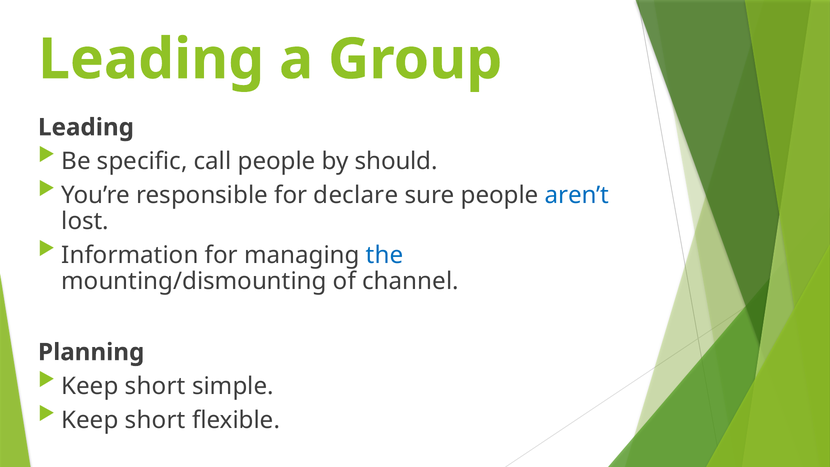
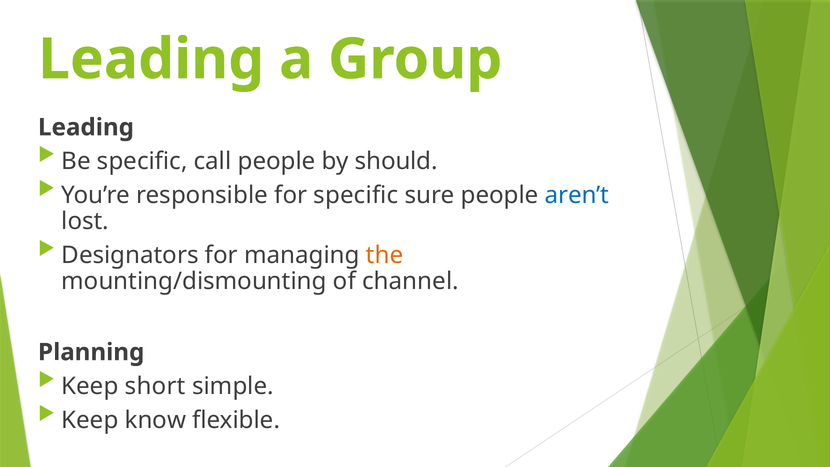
for declare: declare -> specific (356, 195)
Information: Information -> Designators (130, 255)
the colour: blue -> orange (385, 255)
short: short -> know (155, 420)
